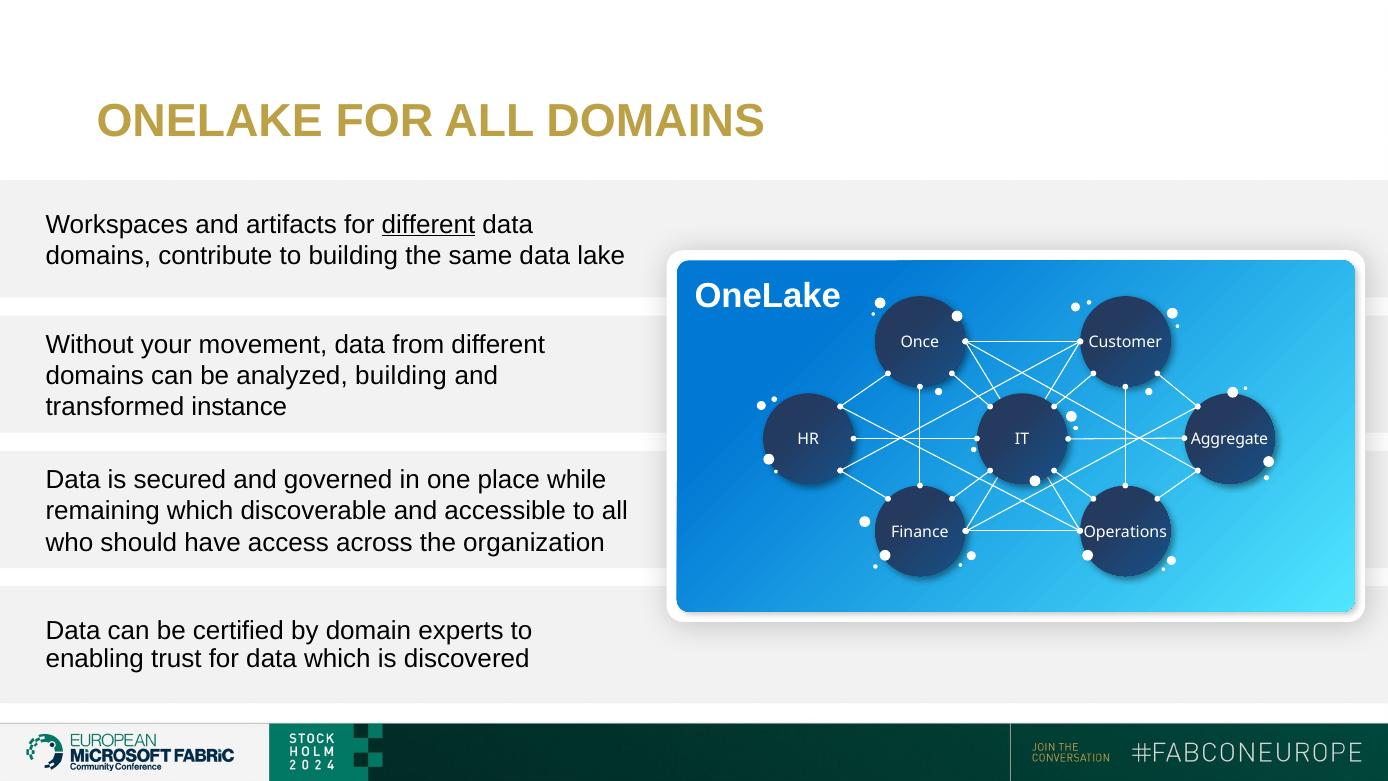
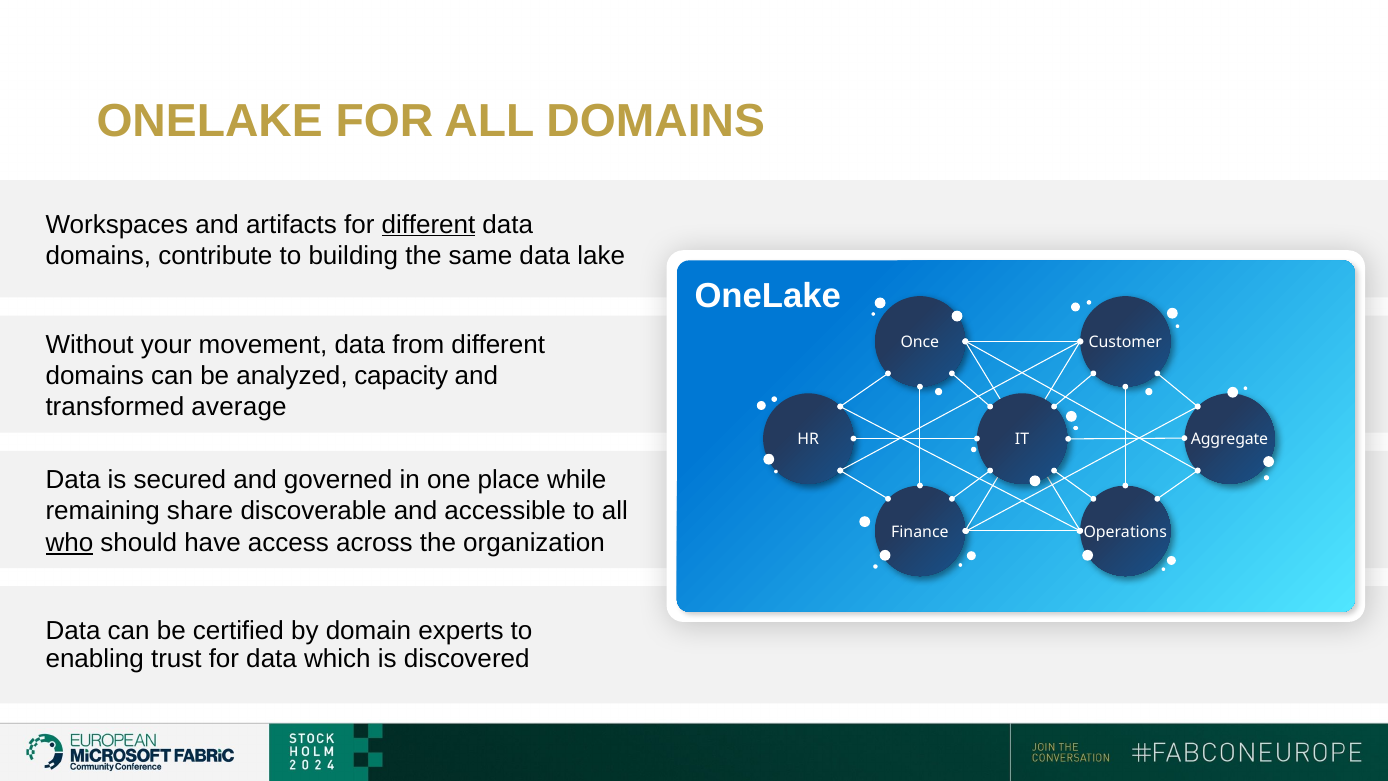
analyzed building: building -> capacity (401, 376)
instance: instance -> average (239, 407)
remaining which: which -> share (200, 511)
who underline: none -> present (69, 542)
